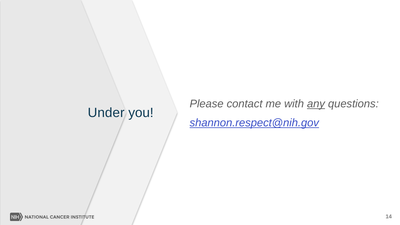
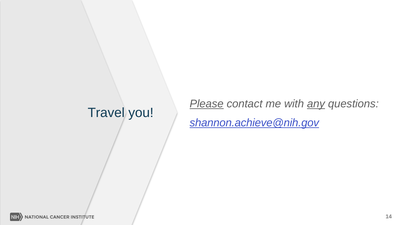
Please underline: none -> present (207, 104)
Under: Under -> Travel (106, 113)
shannon.respect@nih.gov: shannon.respect@nih.gov -> shannon.achieve@nih.gov (254, 123)
